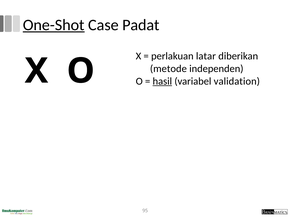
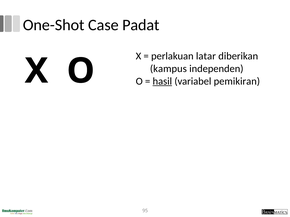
One-Shot underline: present -> none (54, 25)
metode: metode -> kampus (168, 69)
validation: validation -> pemikiran (237, 81)
